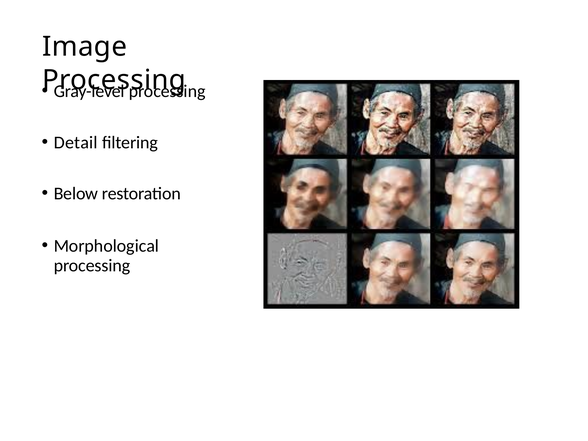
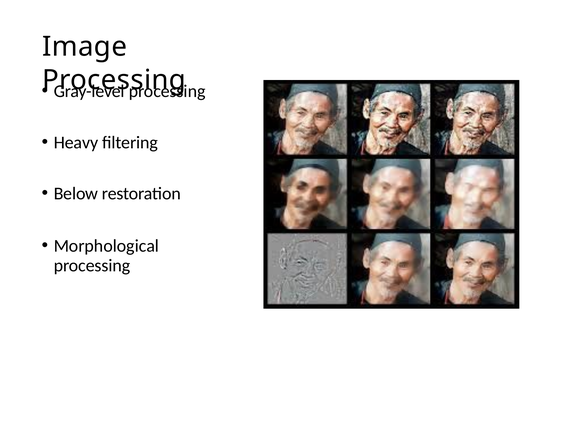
Detail: Detail -> Heavy (76, 143)
